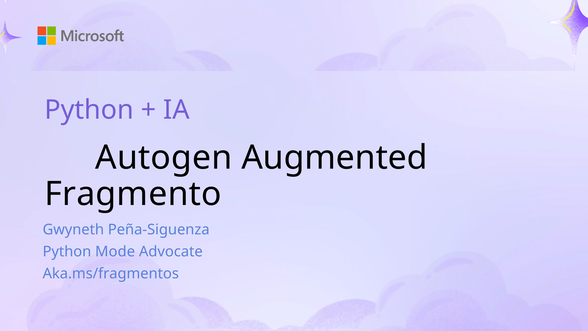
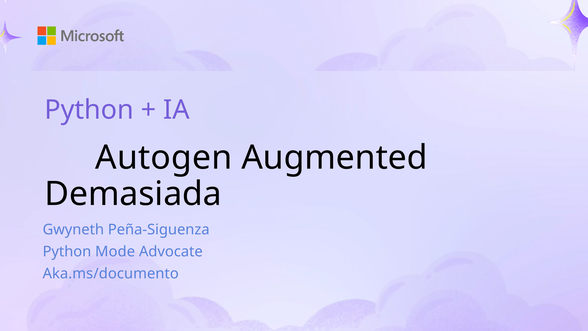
Fragmento: Fragmento -> Demasiada (133, 194)
Aka.ms/fragmentos: Aka.ms/fragmentos -> Aka.ms/documento (111, 274)
